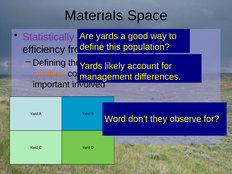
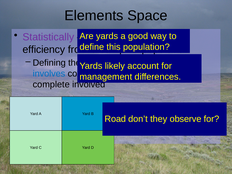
Materials: Materials -> Elements (94, 15)
involves colour: orange -> blue (49, 74)
important: important -> complete (51, 84)
Word: Word -> Road (115, 119)
